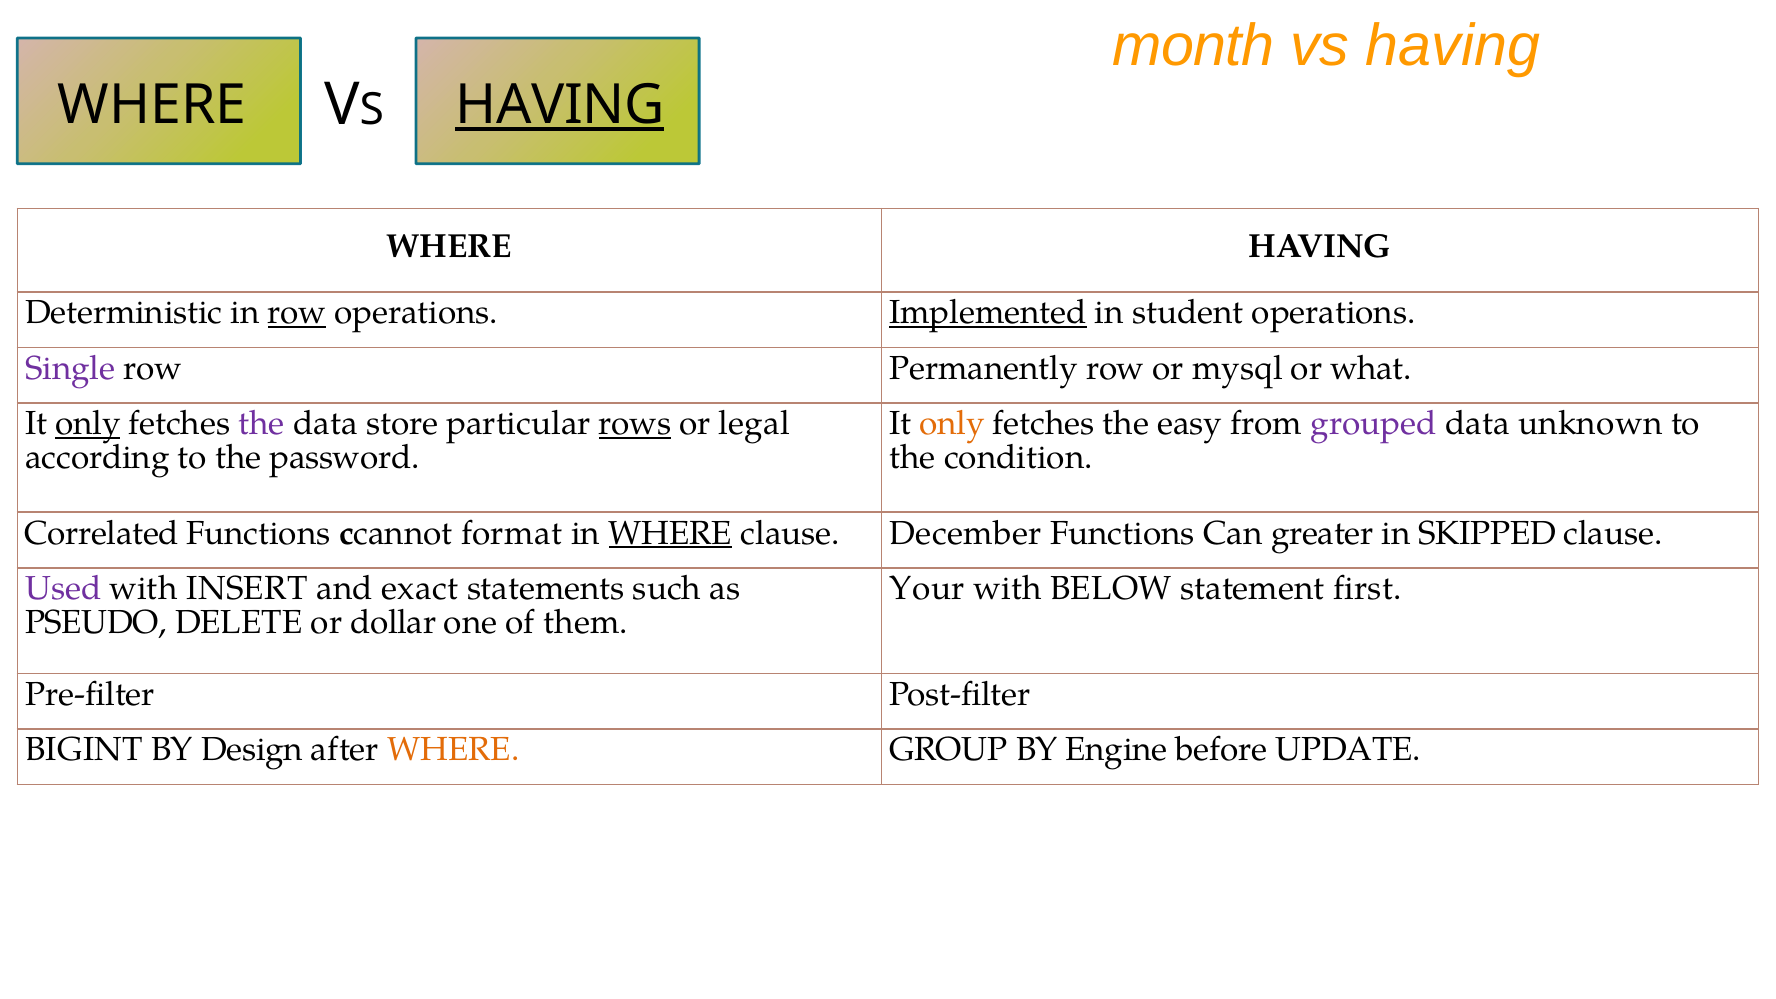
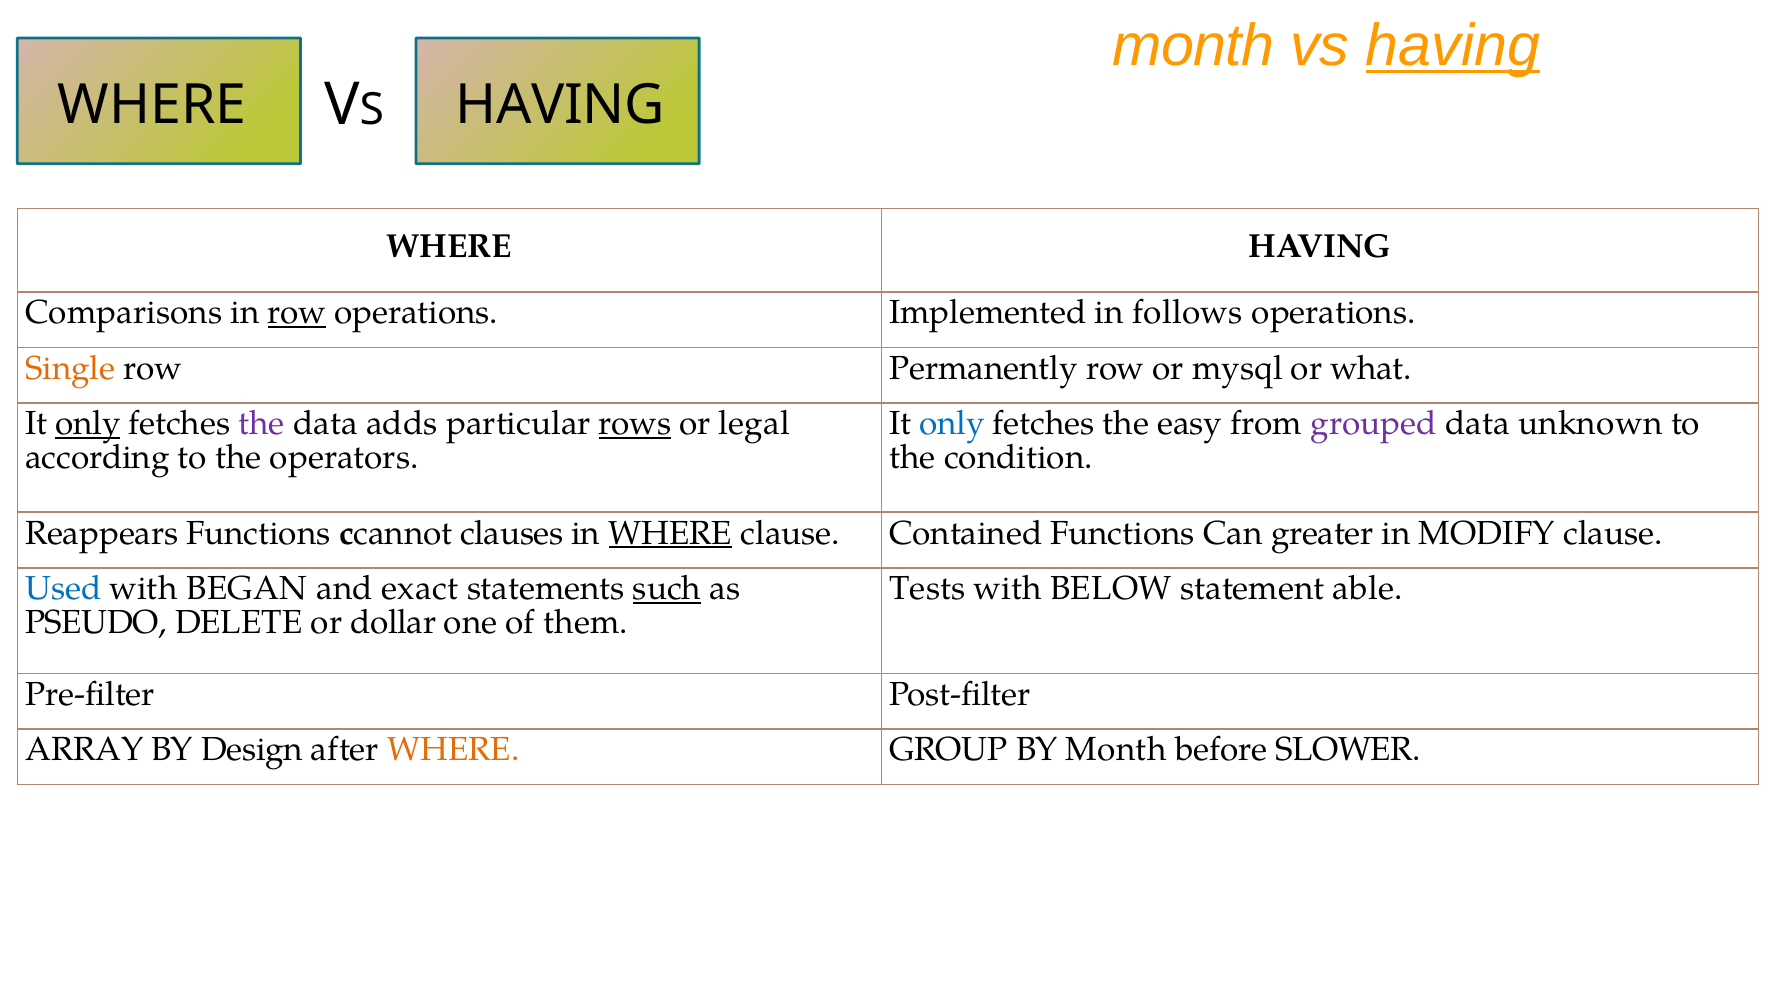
having underline: none -> present (1453, 46)
HAVING underline: present -> none (560, 105)
Deterministic: Deterministic -> Comparisons (124, 313)
Implemented underline: present -> none (988, 313)
student: student -> follows (1188, 313)
Single colour: purple -> orange (70, 368)
store: store -> adds (402, 424)
only colour: orange -> blue (952, 424)
password: password -> operators (344, 457)
Correlated: Correlated -> Reappears (102, 533)
format: format -> clauses (512, 533)
December: December -> Contained (966, 533)
SKIPPED: SKIPPED -> MODIFY (1487, 533)
Used colour: purple -> blue (63, 589)
INSERT: INSERT -> BEGAN (247, 589)
such underline: none -> present (667, 589)
Your: Your -> Tests (927, 589)
first: first -> able (1368, 589)
BIGINT: BIGINT -> ARRAY (84, 750)
BY Engine: Engine -> Month (1116, 750)
UPDATE: UPDATE -> SLOWER (1348, 750)
